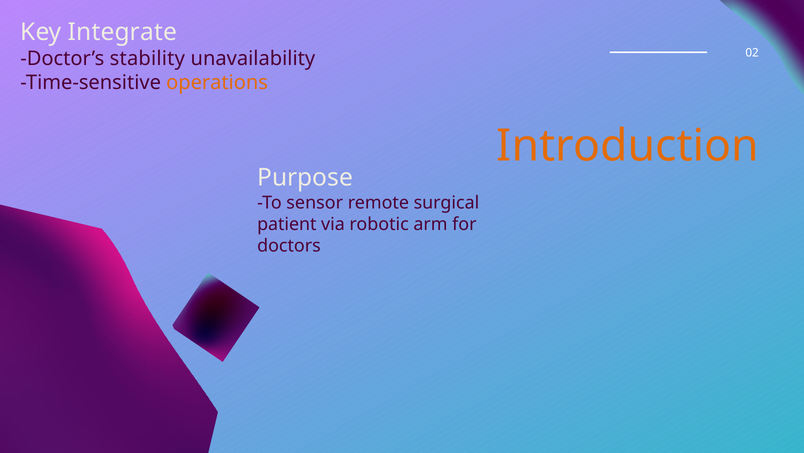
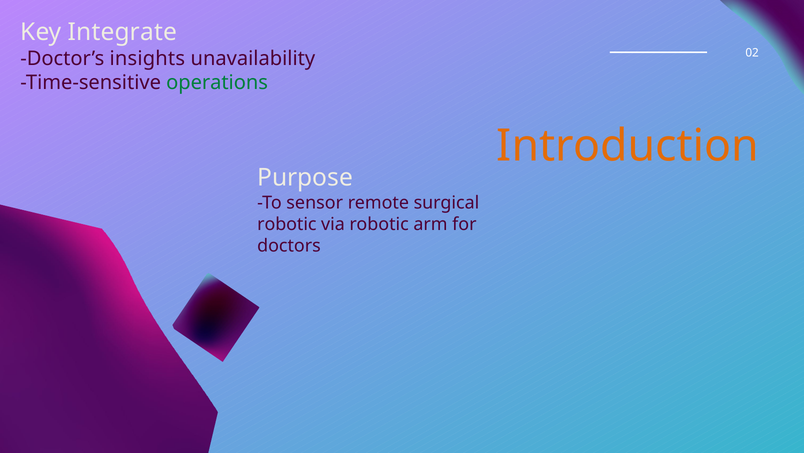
stability: stability -> insights (147, 58)
operations colour: orange -> green (217, 83)
patient: patient -> robotic (287, 224)
